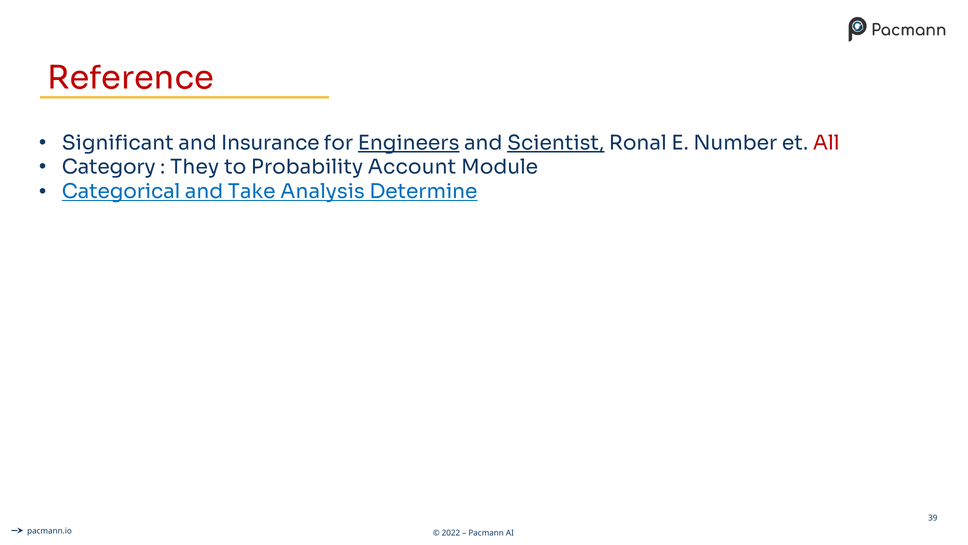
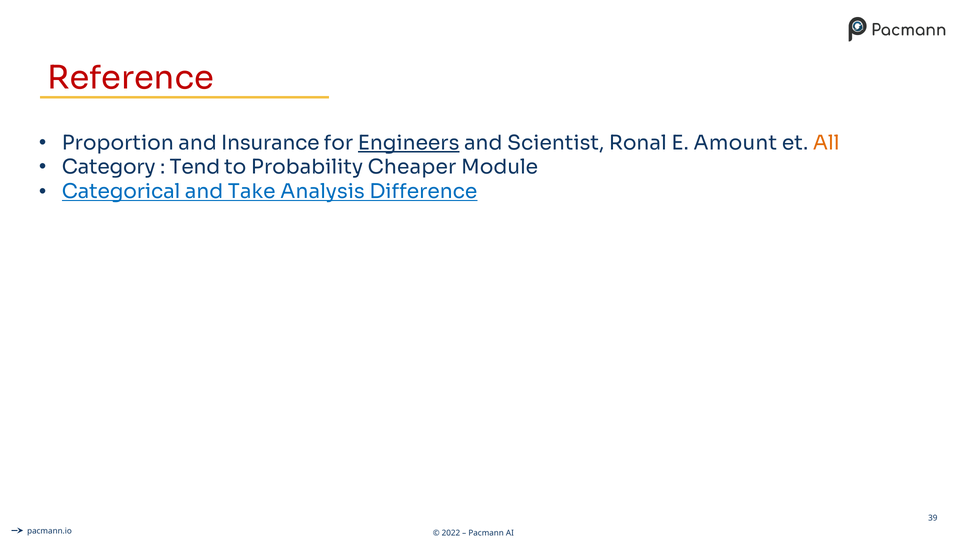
Significant: Significant -> Proportion (118, 143)
Scientist underline: present -> none (556, 143)
Number: Number -> Amount (735, 143)
All colour: red -> orange (826, 143)
They: They -> Tend (195, 167)
Account: Account -> Cheaper (412, 167)
Determine: Determine -> Difference (423, 191)
